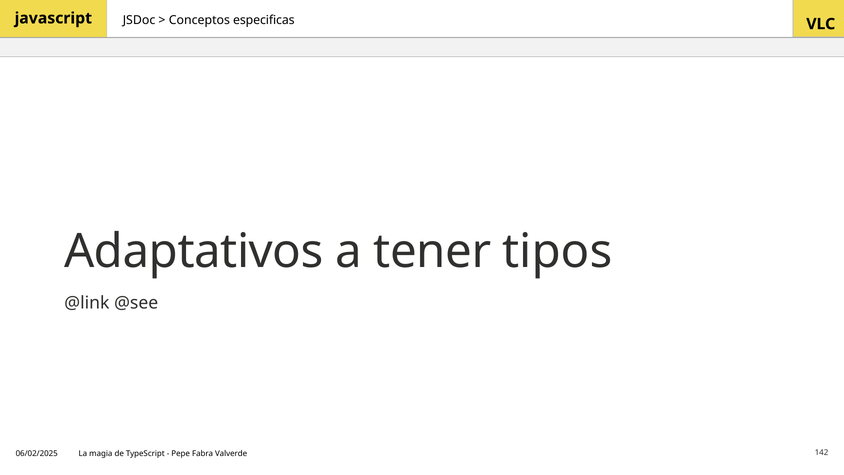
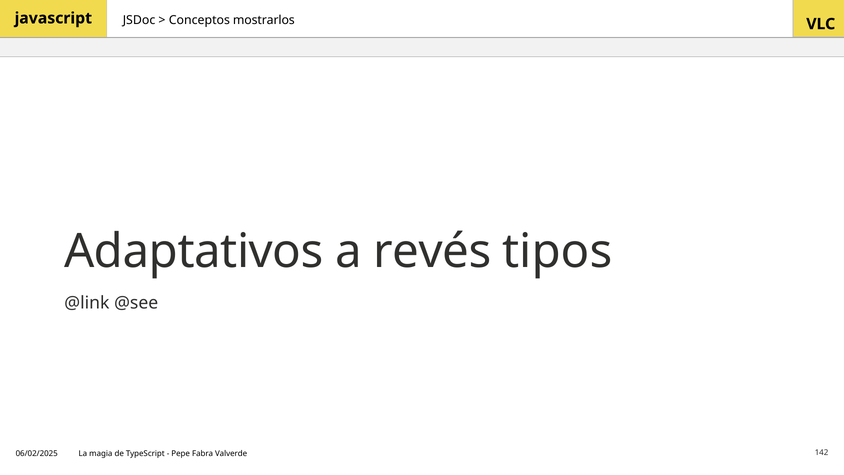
especificas: especificas -> mostrarlos (264, 20)
tener: tener -> revés (432, 252)
